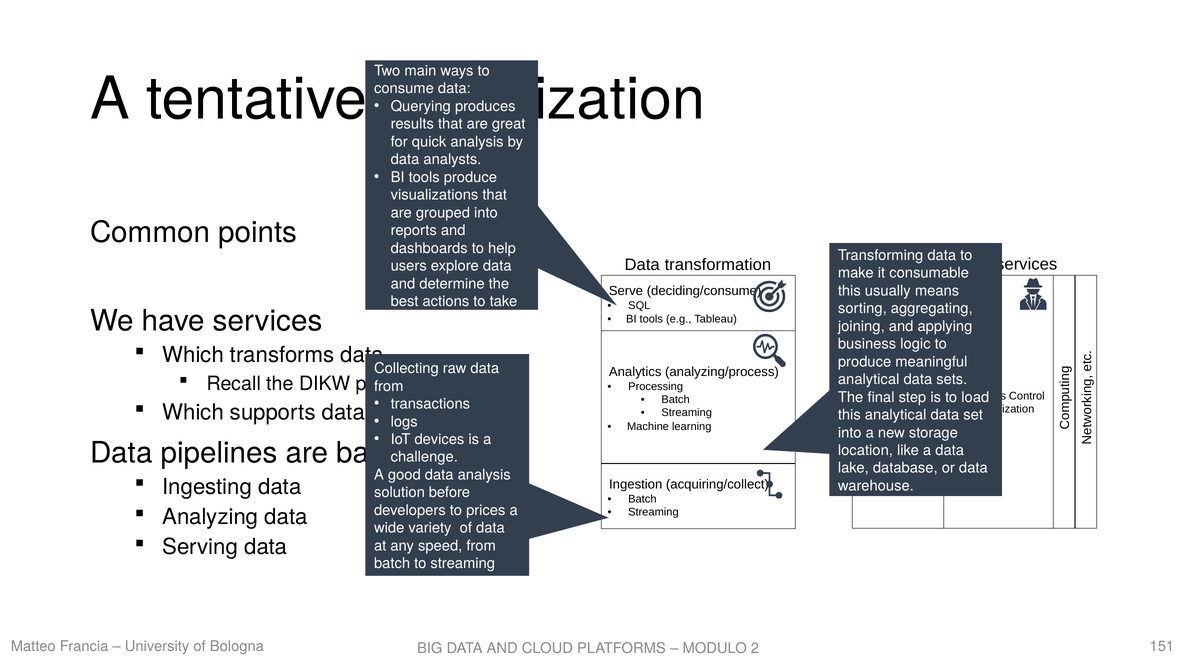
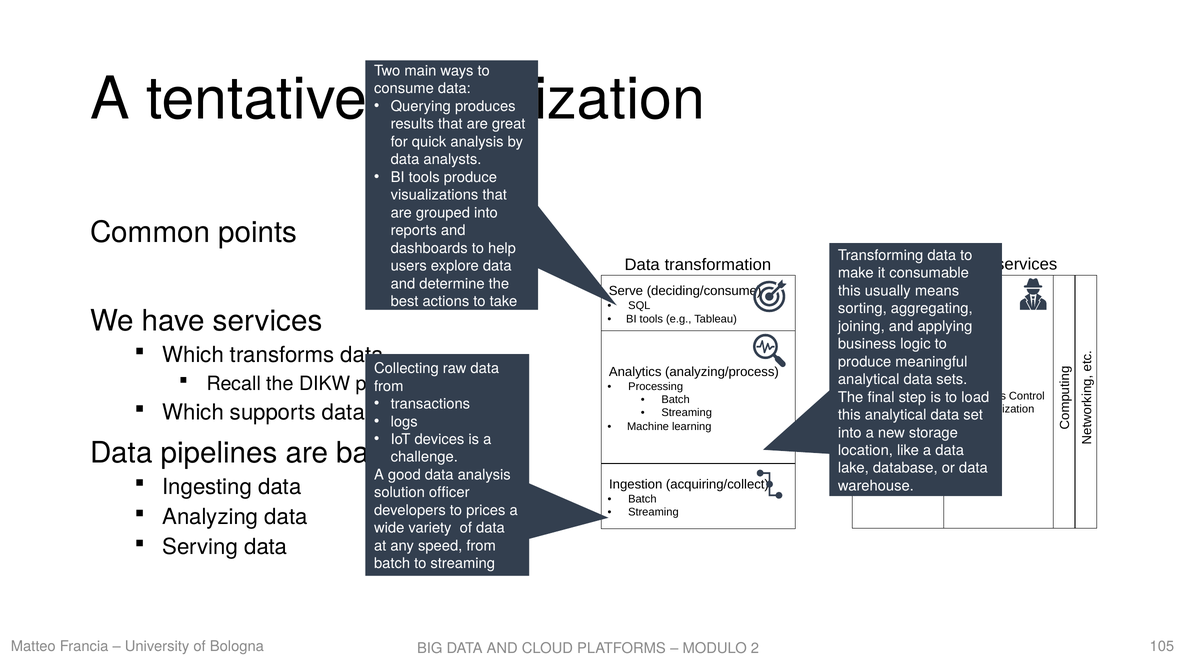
before: before -> officer (449, 493)
151: 151 -> 105 (1162, 647)
